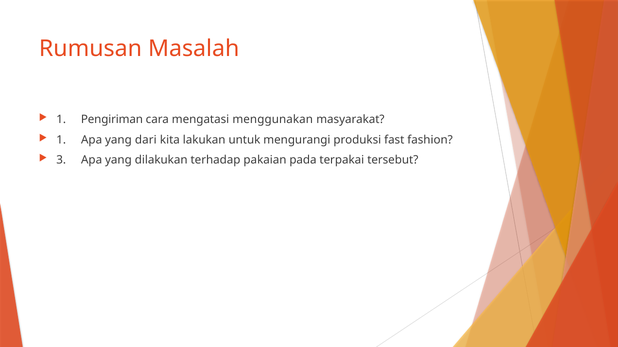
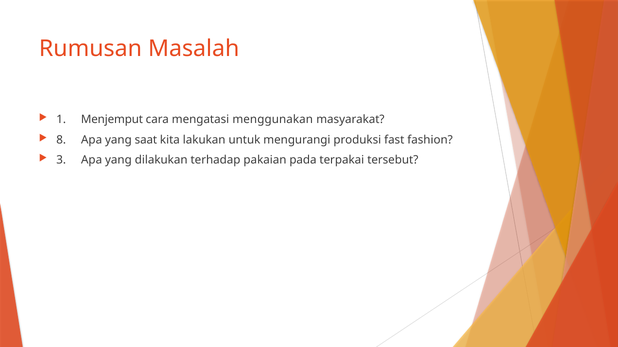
Pengiriman: Pengiriman -> Menjemput (112, 120)
1: 1 -> 8 (61, 140)
dari: dari -> saat (146, 140)
